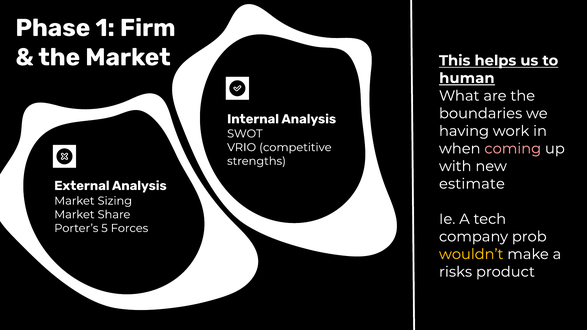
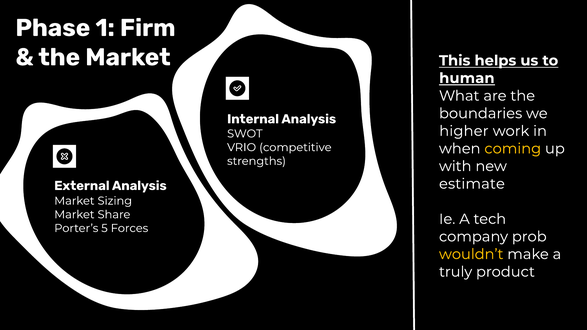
having: having -> higher (464, 131)
coming colour: pink -> yellow (513, 149)
risks: risks -> truly (456, 272)
